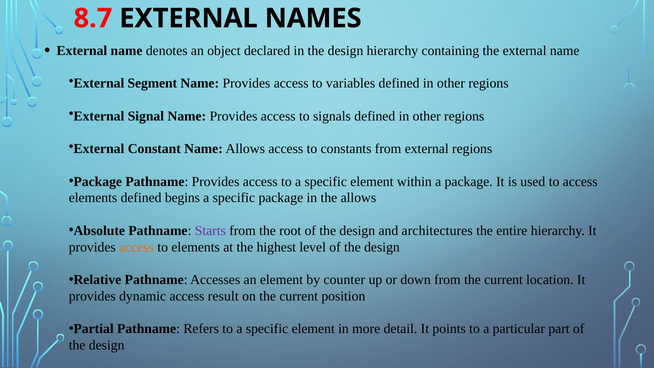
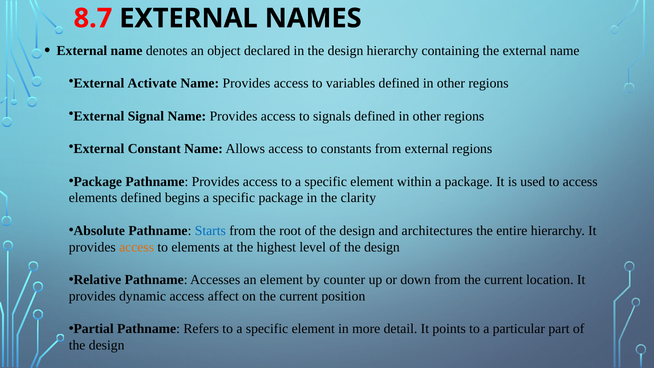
Segment: Segment -> Activate (152, 83)
the allows: allows -> clarity (358, 198)
Starts colour: purple -> blue (210, 231)
result: result -> affect (223, 296)
